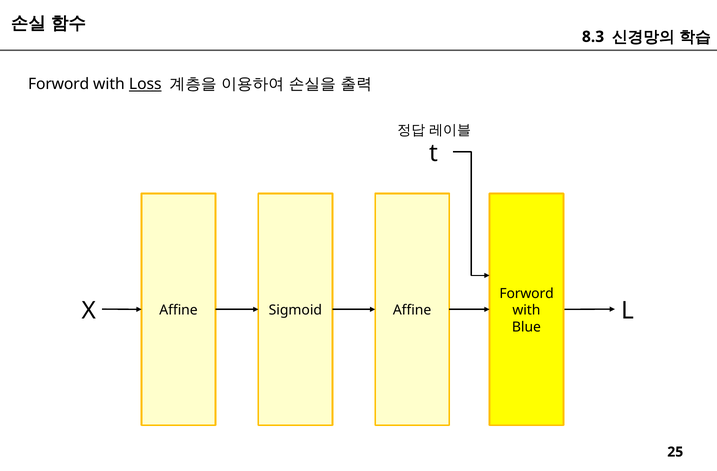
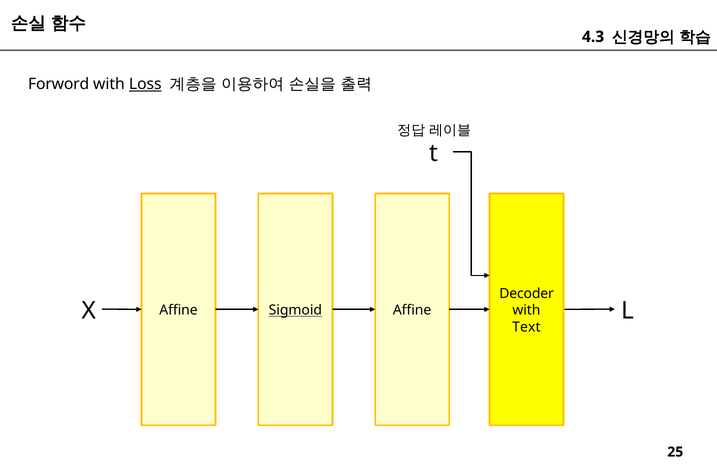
8.3: 8.3 -> 4.3 (593, 37)
Forword: Forword -> Decoder (527, 294)
Sigmoid underline: none -> present (295, 310)
Blue: Blue -> Text (526, 327)
